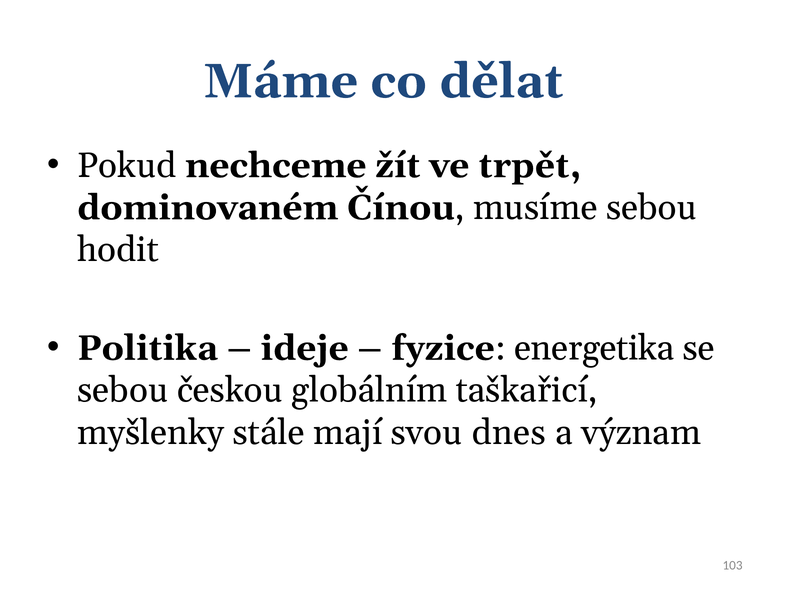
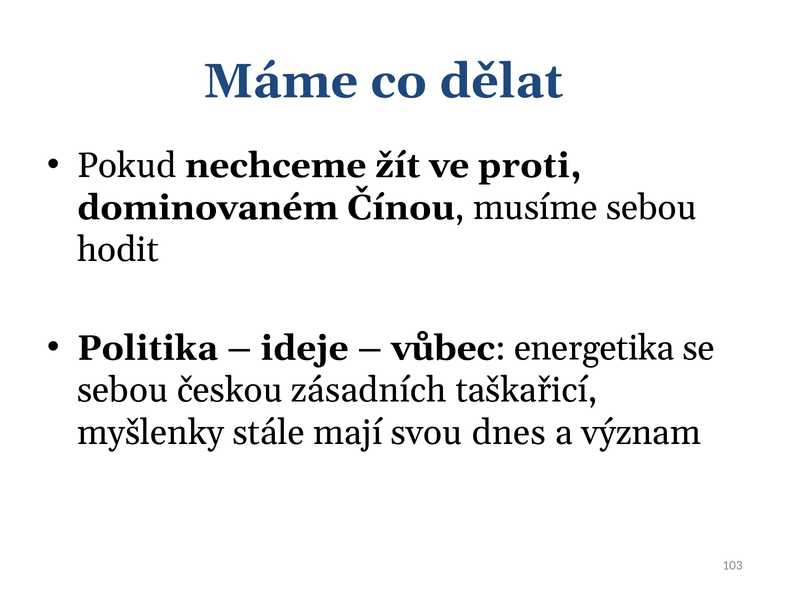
trpět: trpět -> proti (530, 166)
fyzice: fyzice -> vůbec (443, 349)
globálním: globálním -> zásadních (369, 391)
